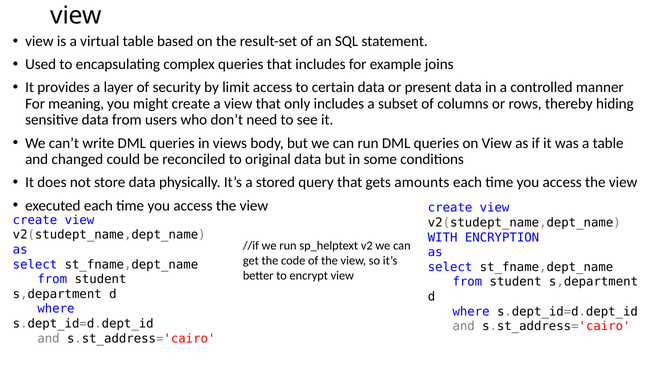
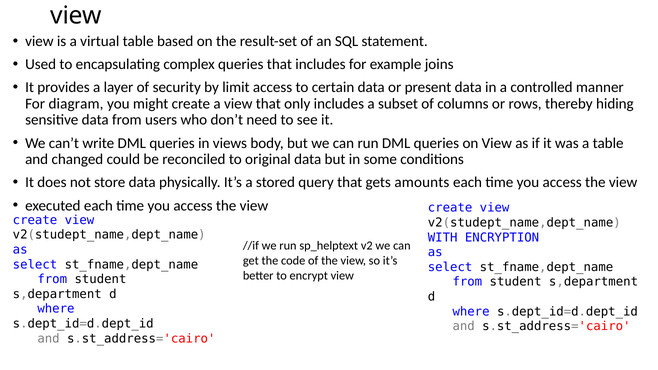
meaning: meaning -> diagram (76, 104)
